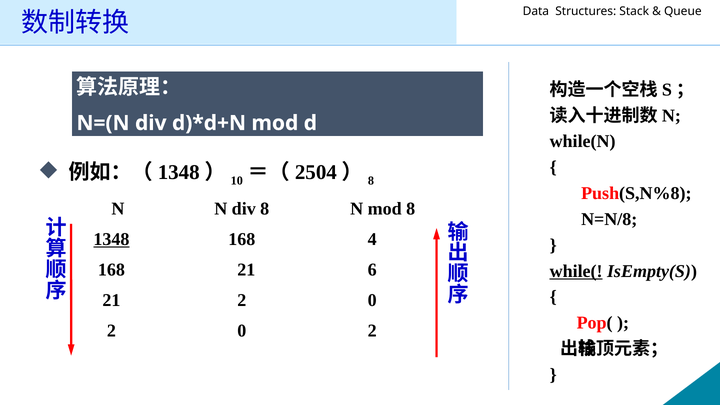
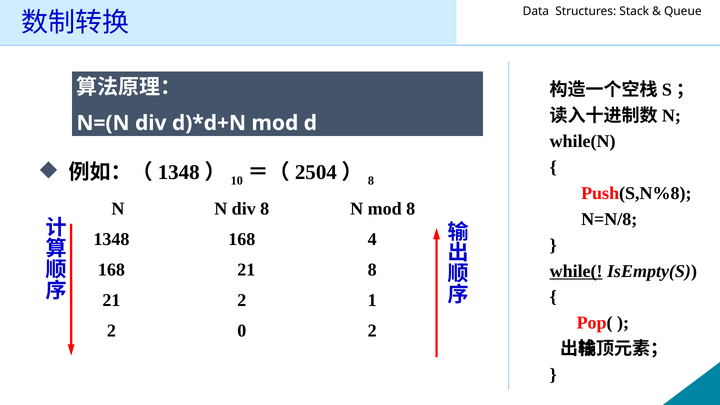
1348 underline: present -> none (111, 239)
21 6: 6 -> 8 (372, 270)
21 2 0: 0 -> 1 (372, 300)
